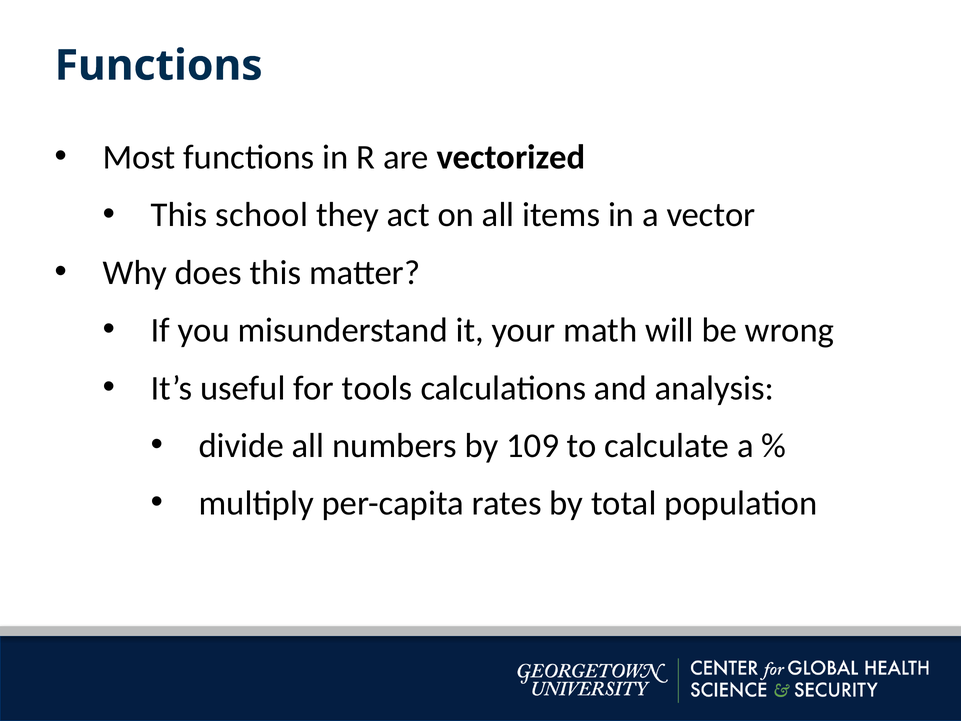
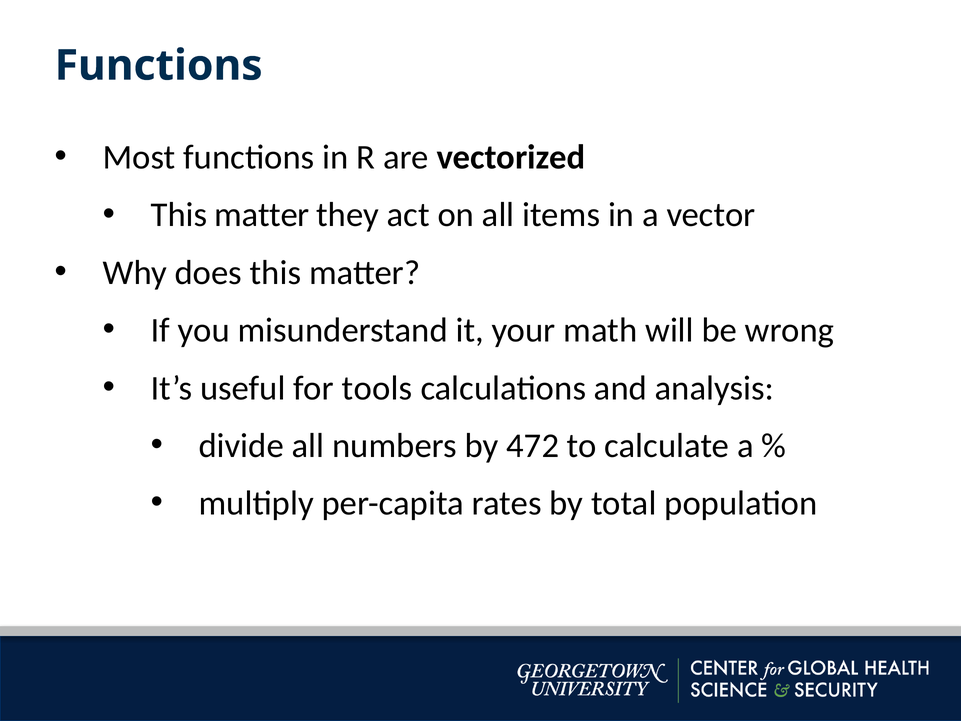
school: school -> matter (262, 215)
109: 109 -> 472 (533, 446)
